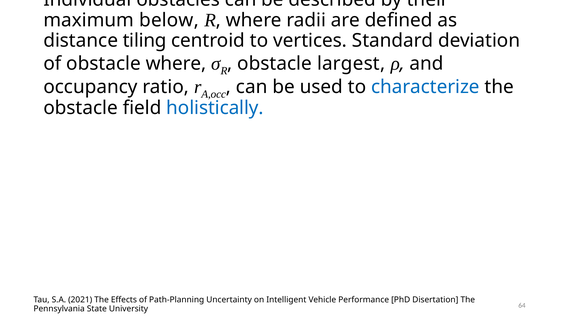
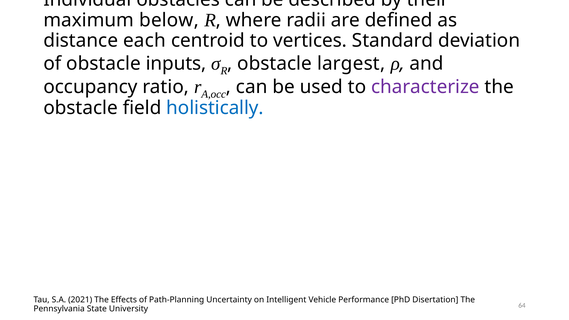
tiling: tiling -> each (144, 41)
obstacle where: where -> inputs (176, 63)
characterize colour: blue -> purple (425, 87)
